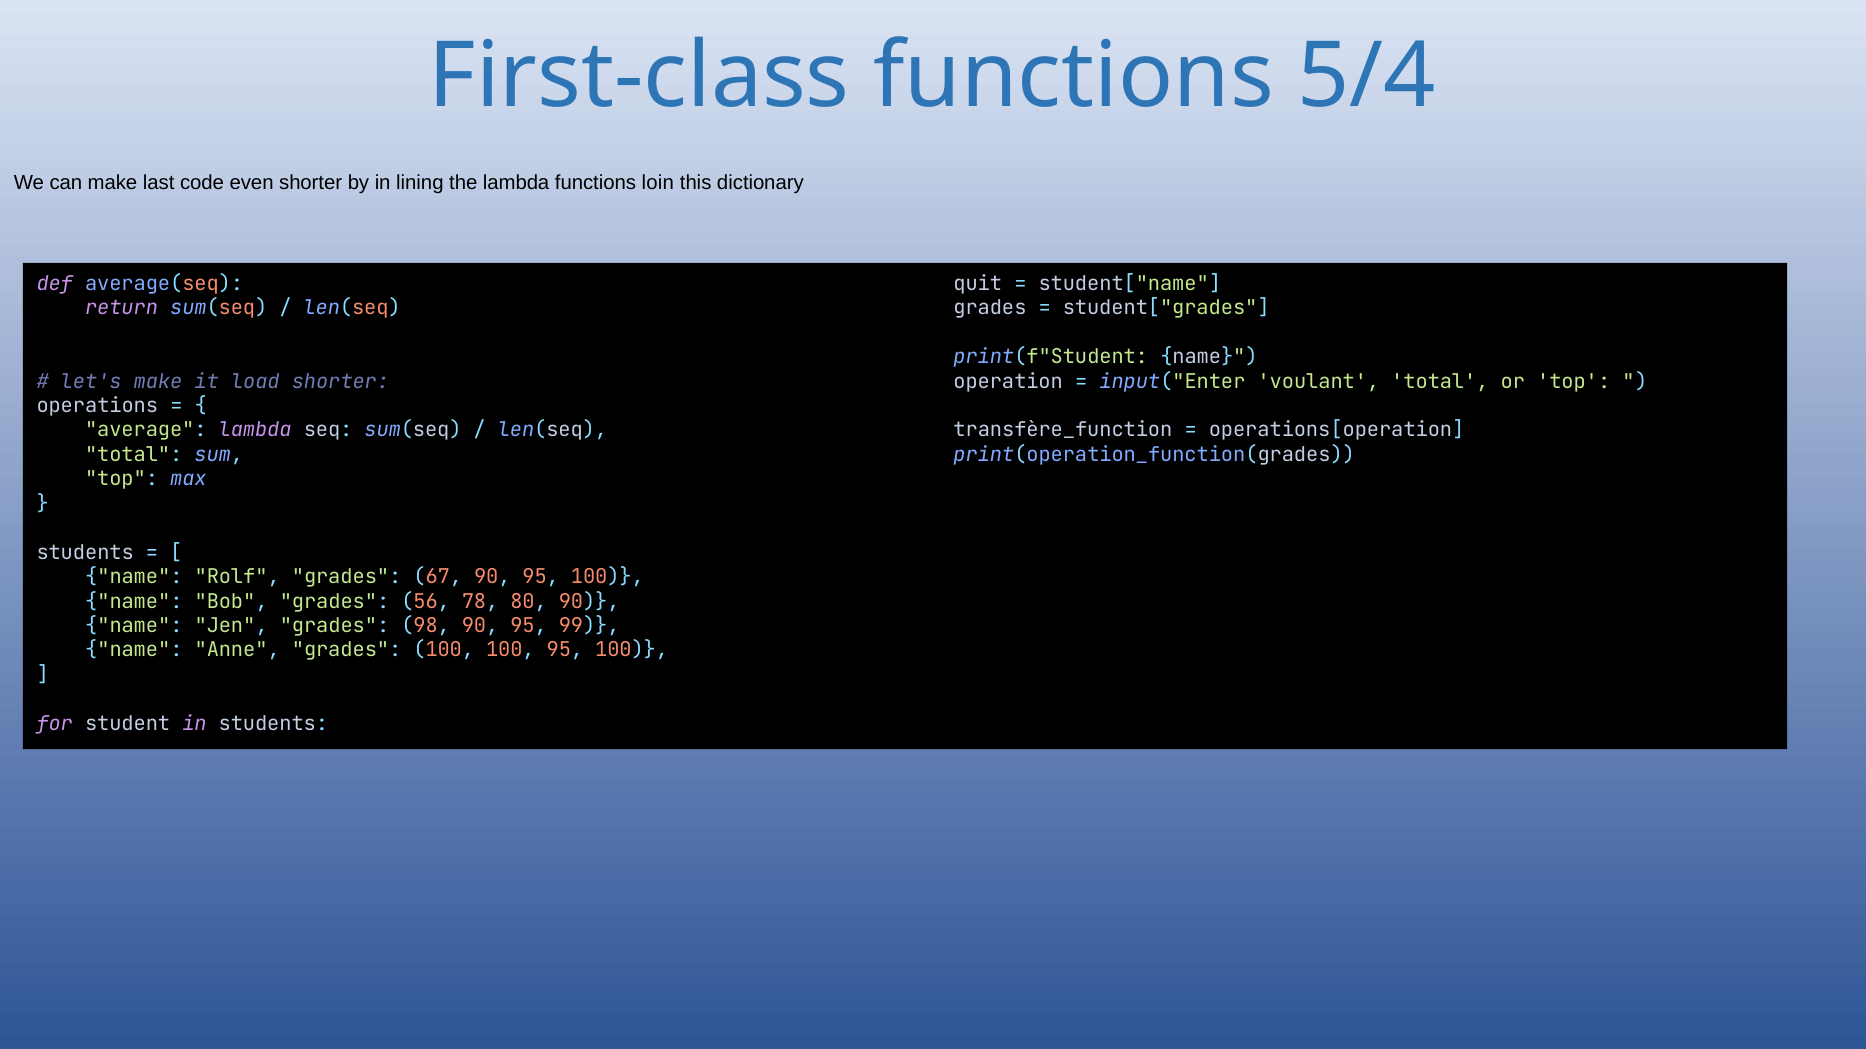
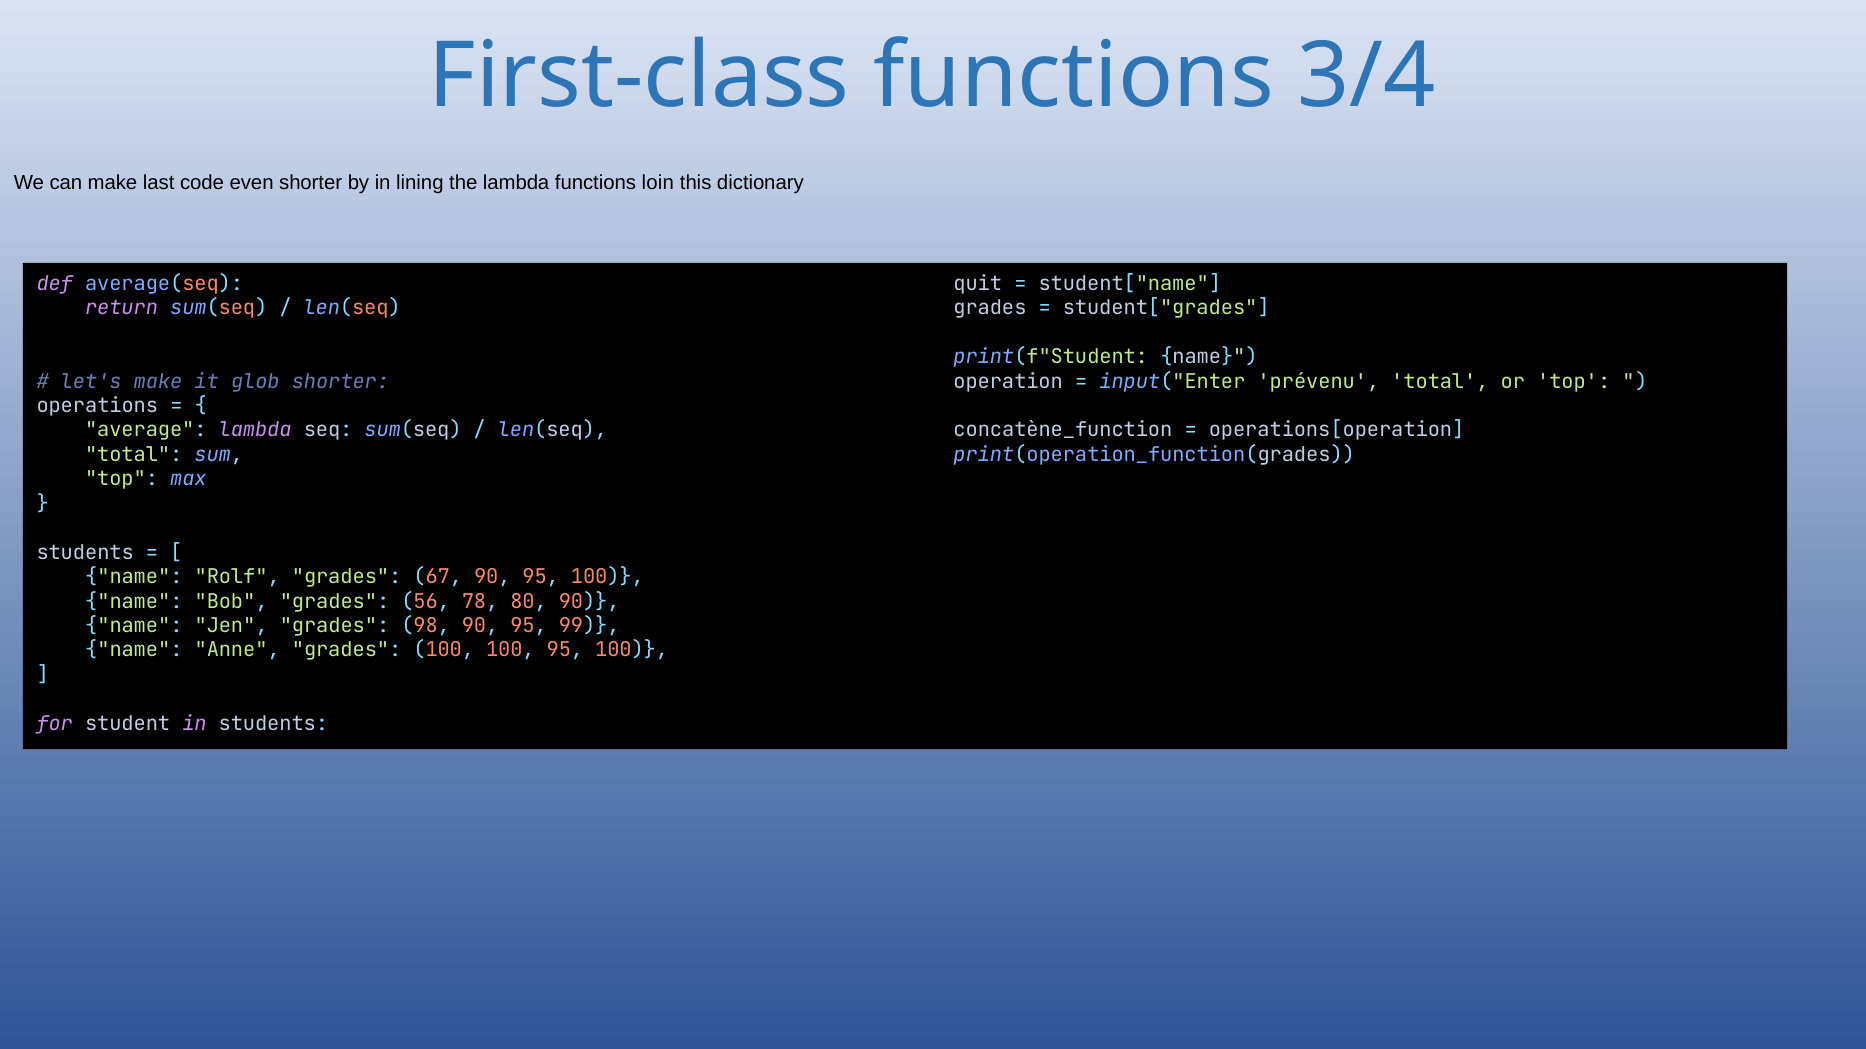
5/4: 5/4 -> 3/4 (1367, 77)
load: load -> glob (255, 382)
voulant: voulant -> prévenu (1318, 382)
transfère_function: transfère_function -> concatène_function (1063, 430)
